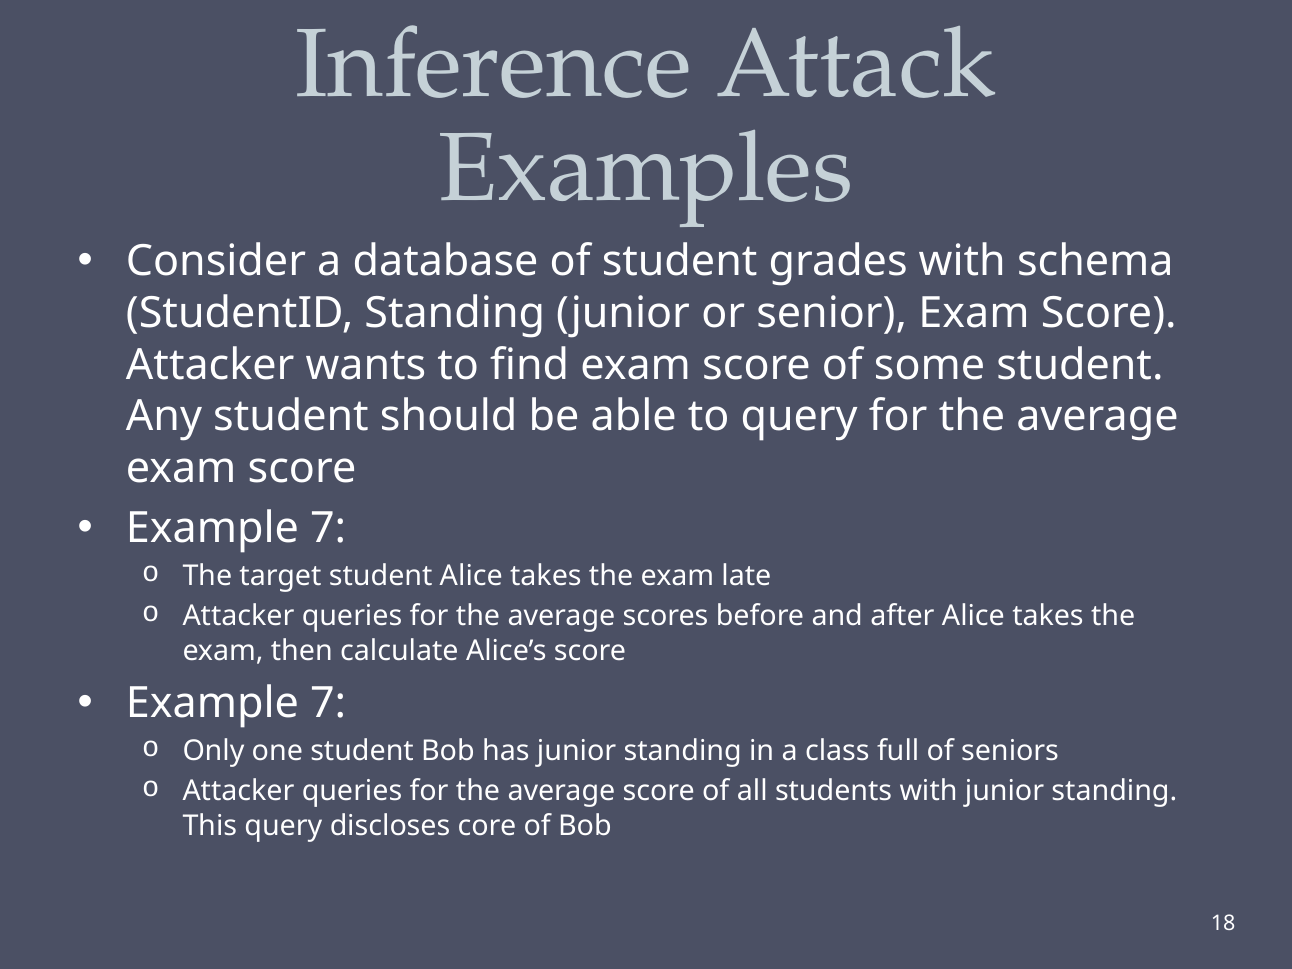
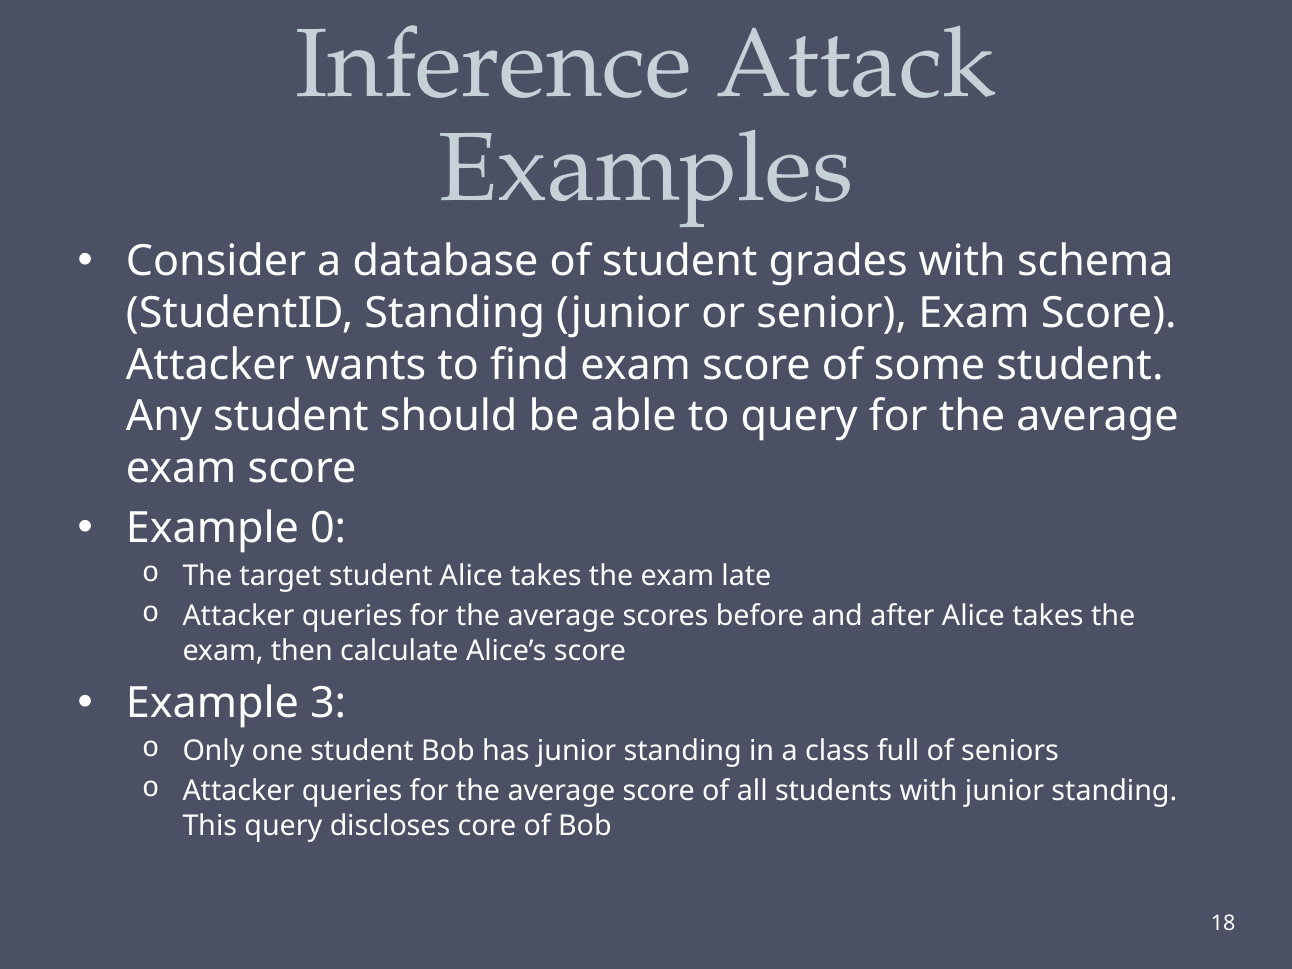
7: 7 -> 0 (328, 528)
7: 7 -> 3 (328, 703)
